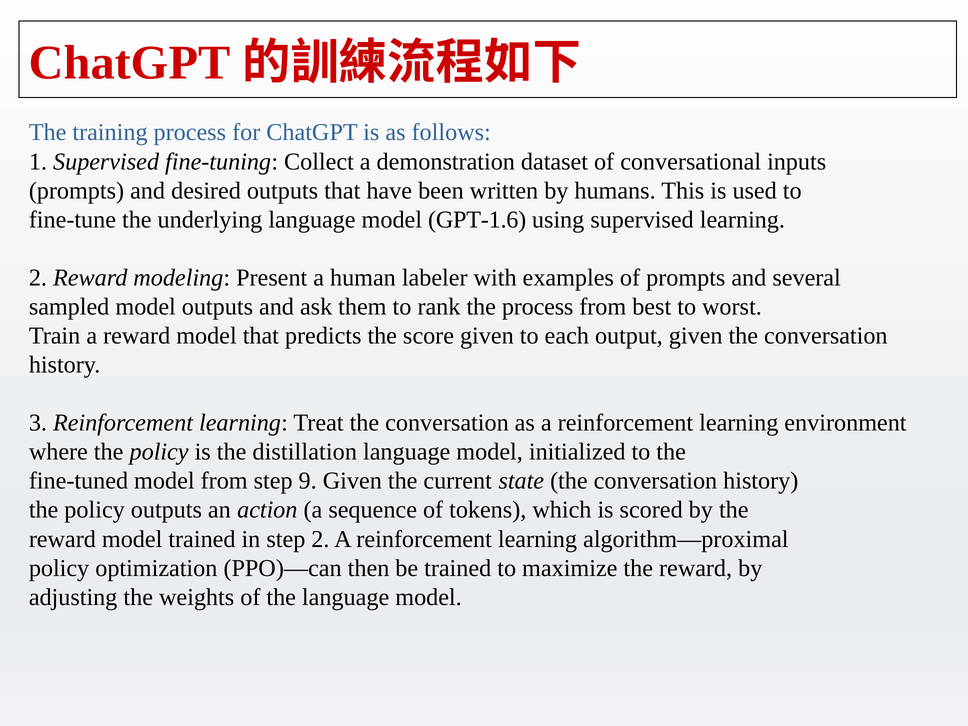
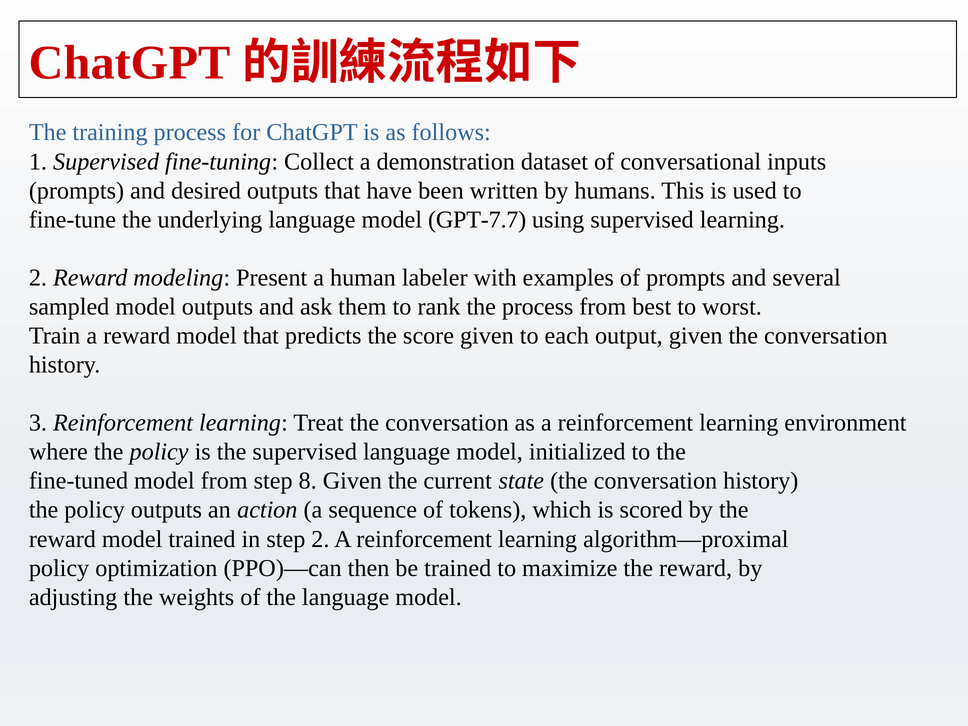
GPT-1.6: GPT-1.6 -> GPT-7.7 (477, 220)
the distillation: distillation -> supervised (305, 452)
9: 9 -> 8 (308, 481)
